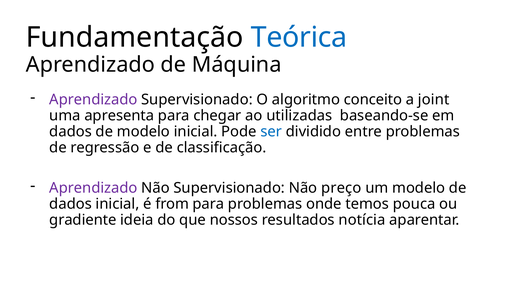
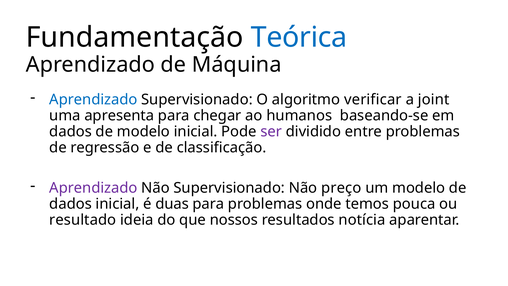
Aprendizado colour: purple -> blue (93, 100)
conceito: conceito -> verificar (373, 100)
utilizadas: utilizadas -> humanos (299, 116)
ser colour: blue -> purple (271, 132)
from: from -> duas (172, 204)
gradiente: gradiente -> resultado (83, 220)
